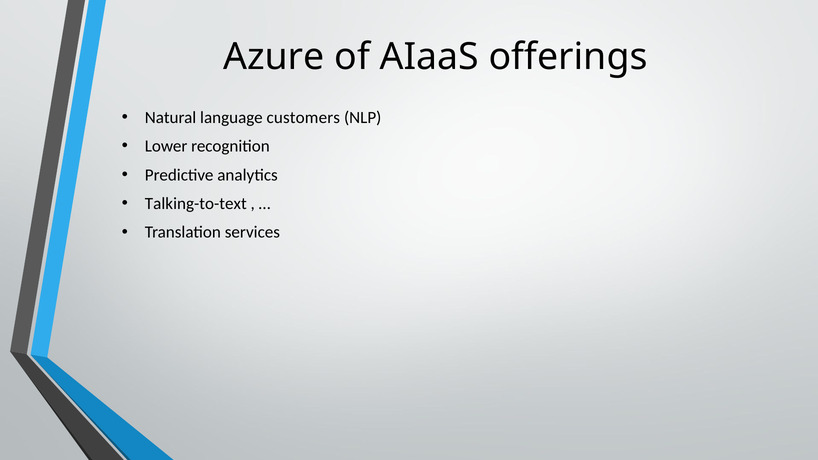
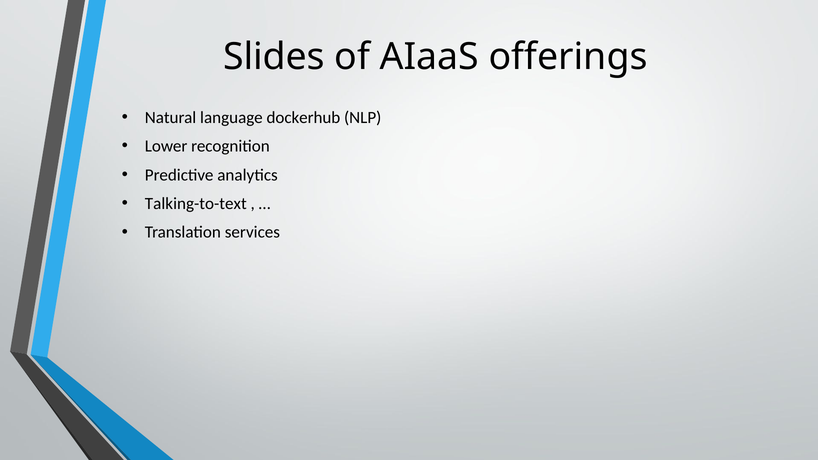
Azure: Azure -> Slides (274, 57)
customers: customers -> dockerhub (303, 118)
